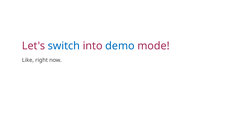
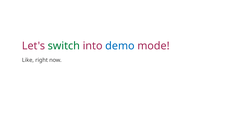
switch colour: blue -> green (64, 46)
